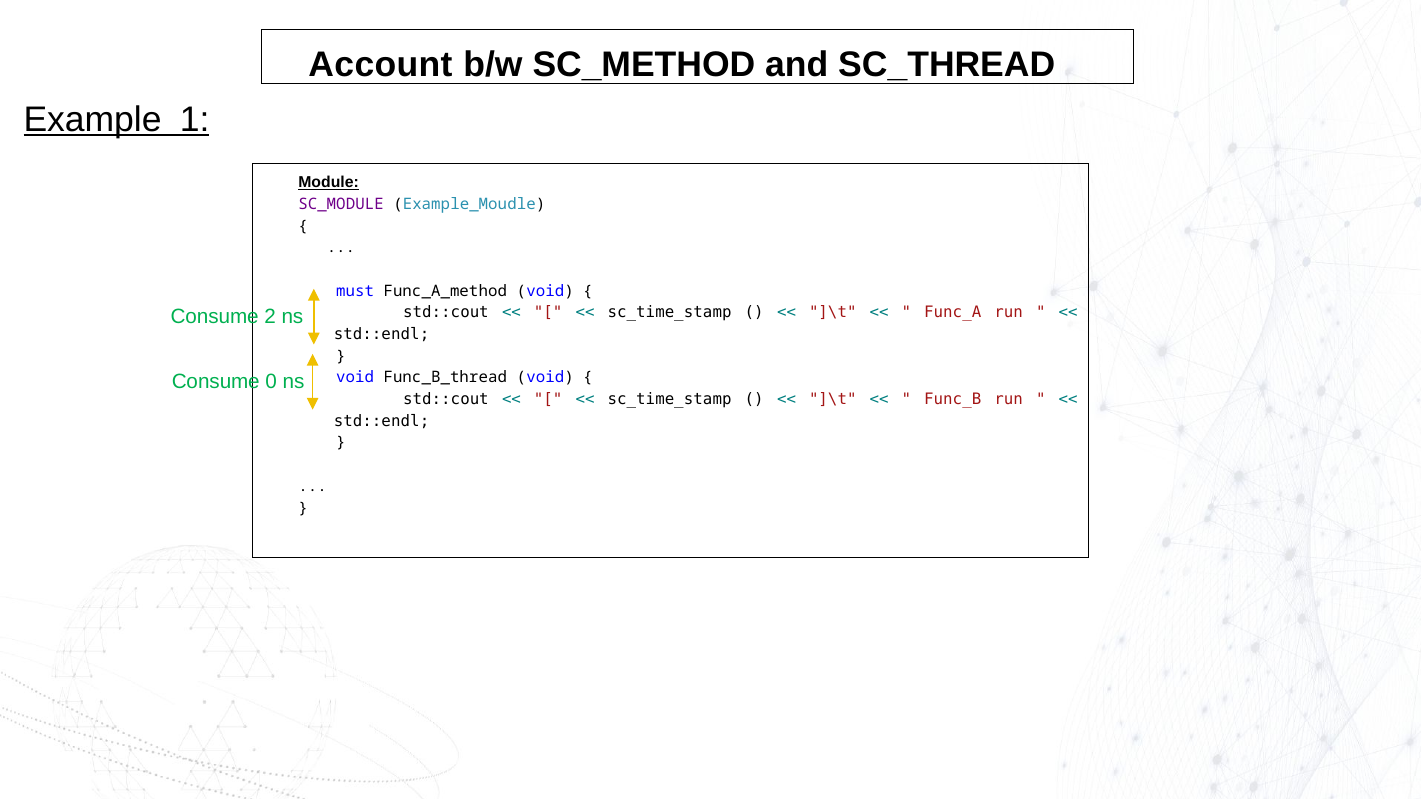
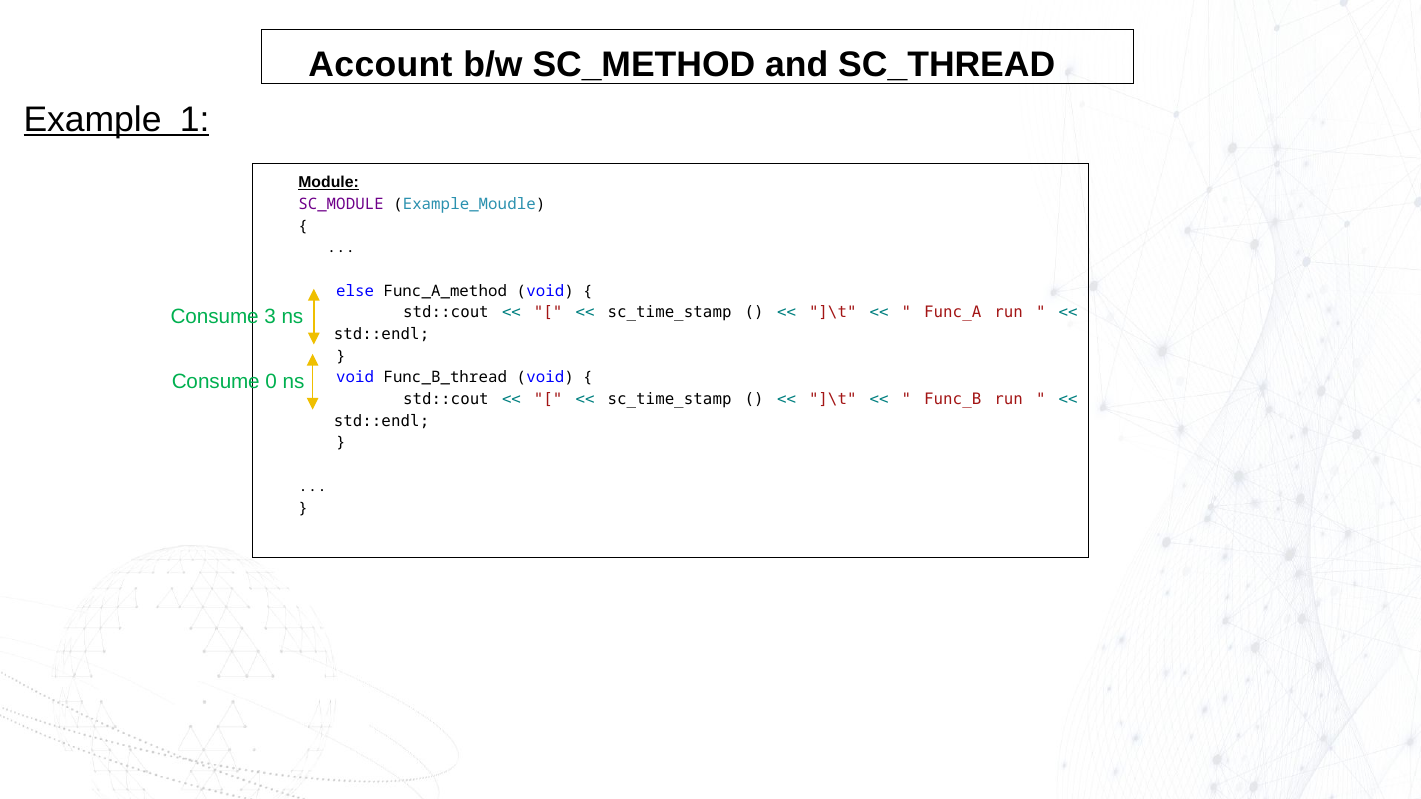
must: must -> else (355, 291)
2: 2 -> 3 (270, 317)
